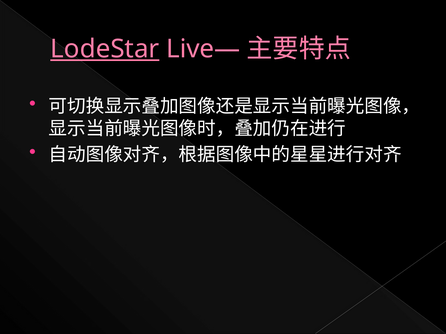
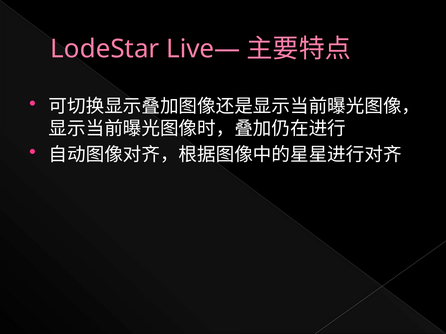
LodeStar underline: present -> none (105, 49)
